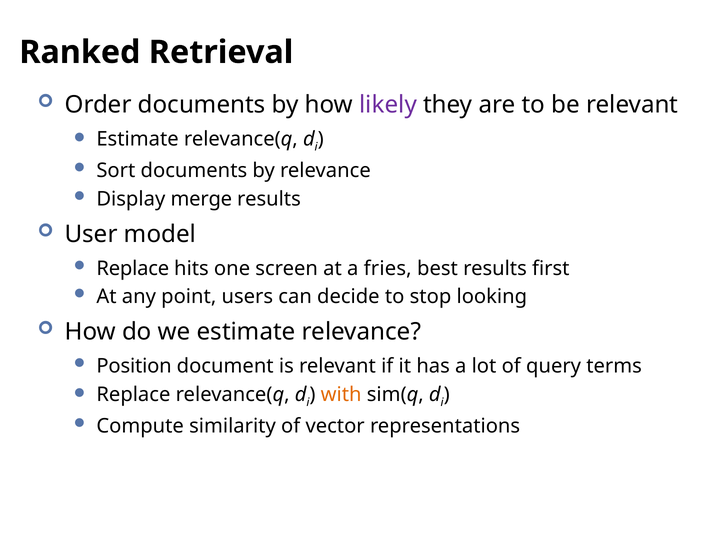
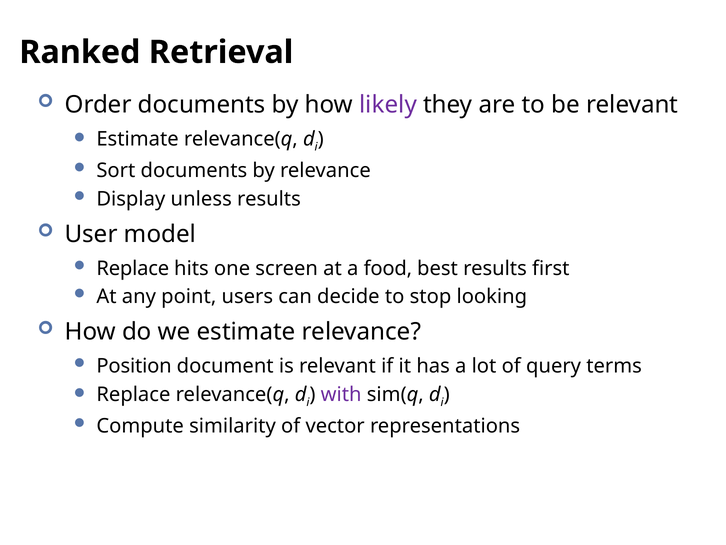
merge: merge -> unless (201, 199)
fries: fries -> food (388, 268)
with colour: orange -> purple (341, 394)
